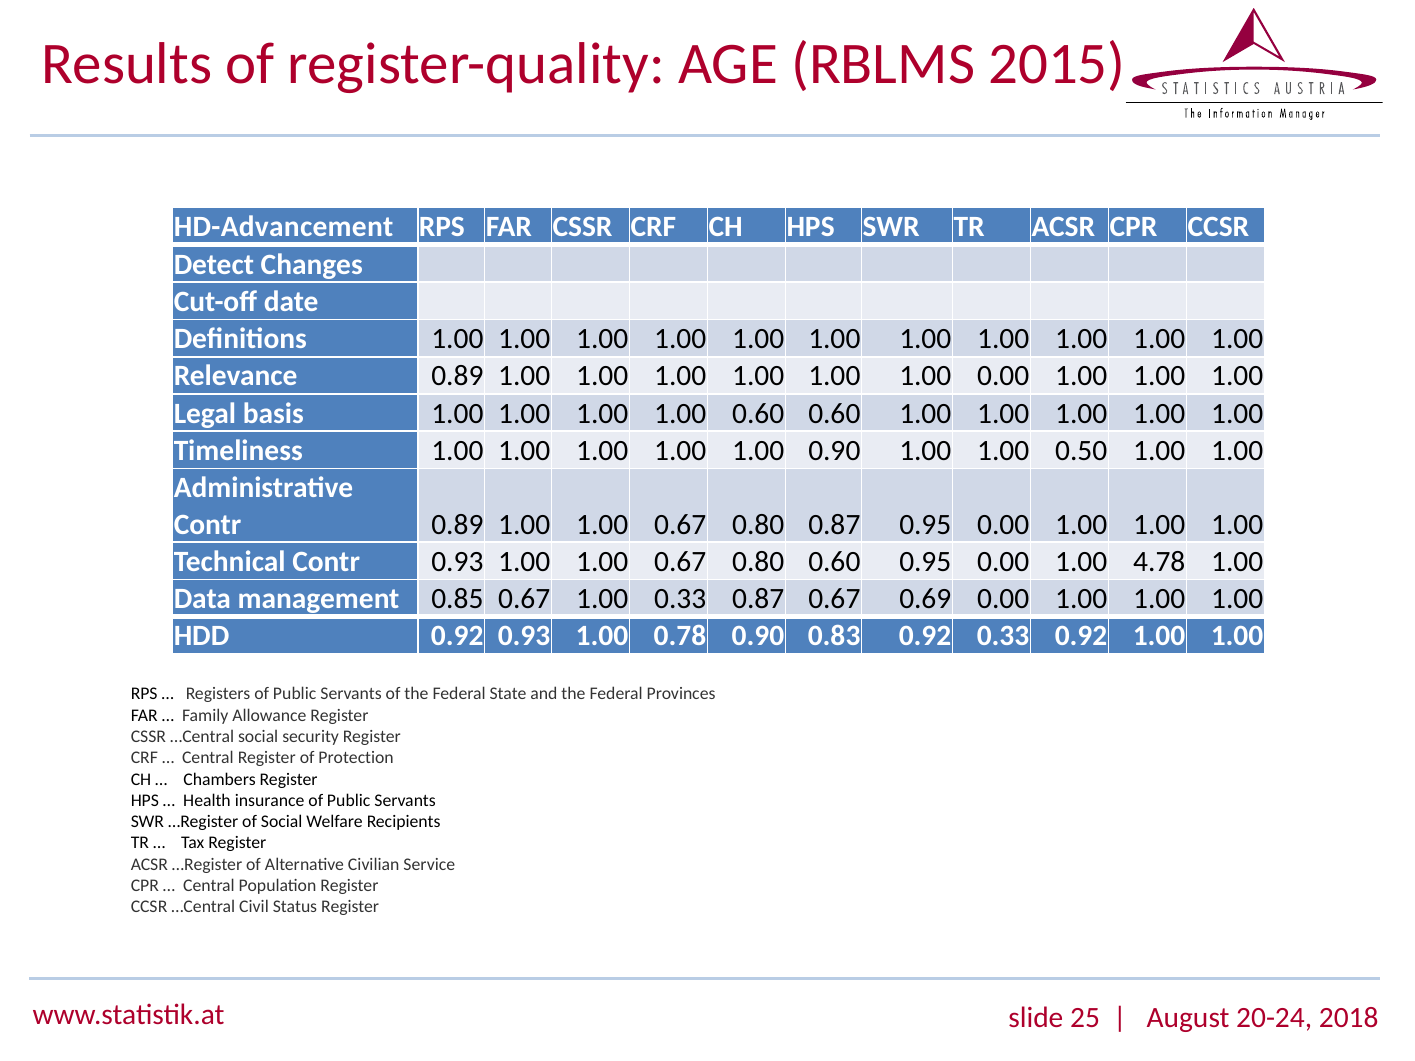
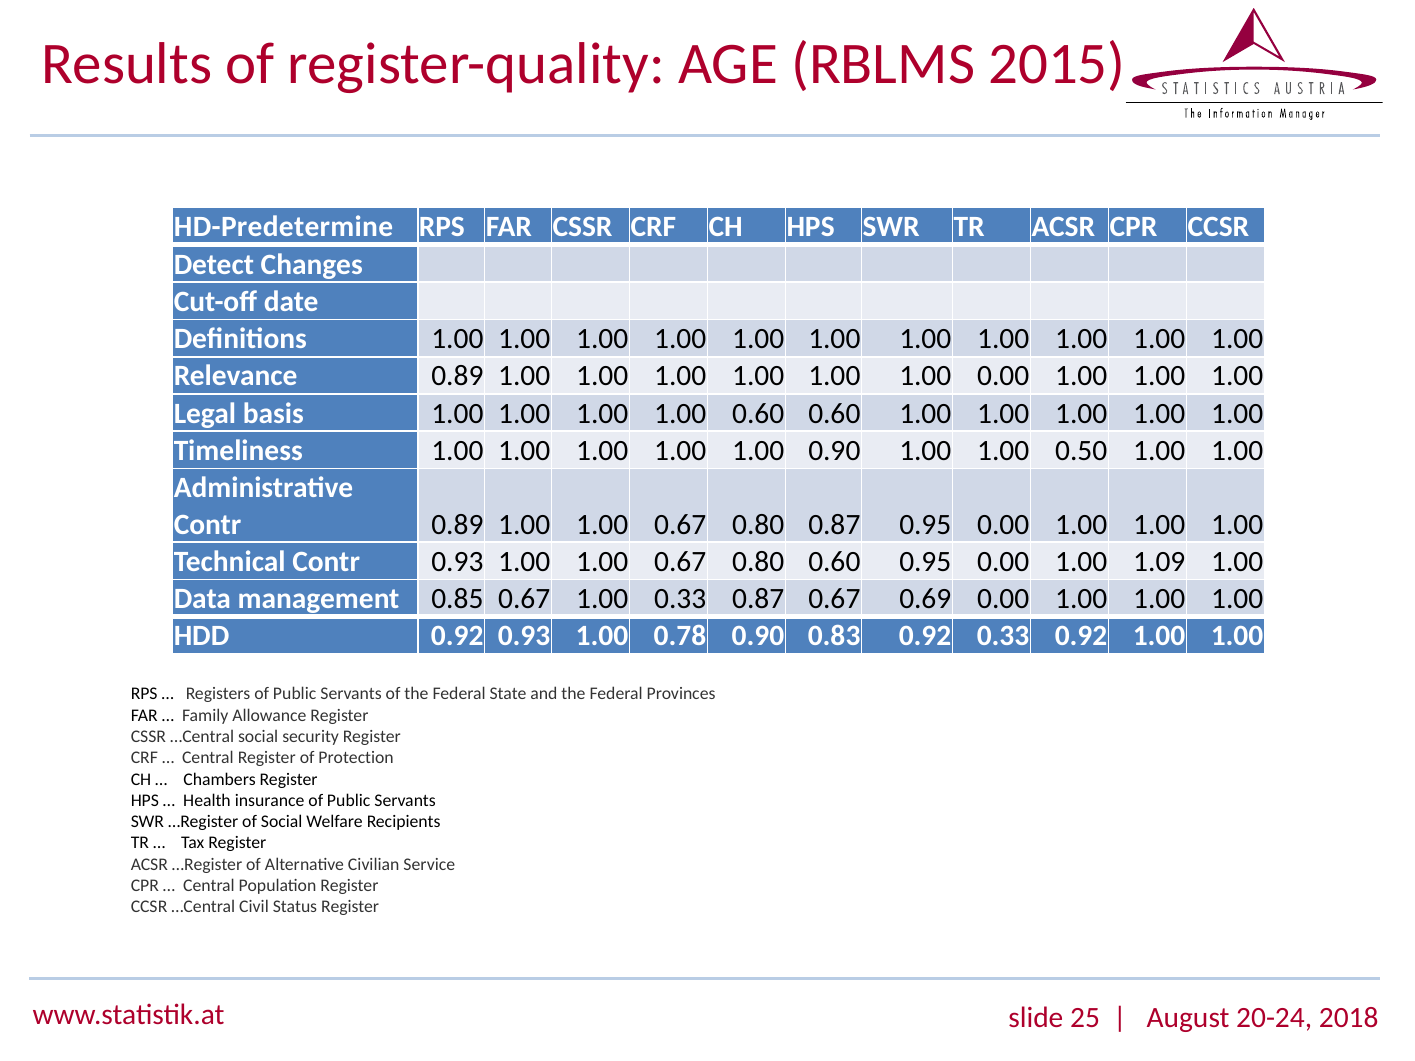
HD-Advancement: HD-Advancement -> HD-Predetermine (284, 227)
4.78: 4.78 -> 1.09 (1159, 562)
